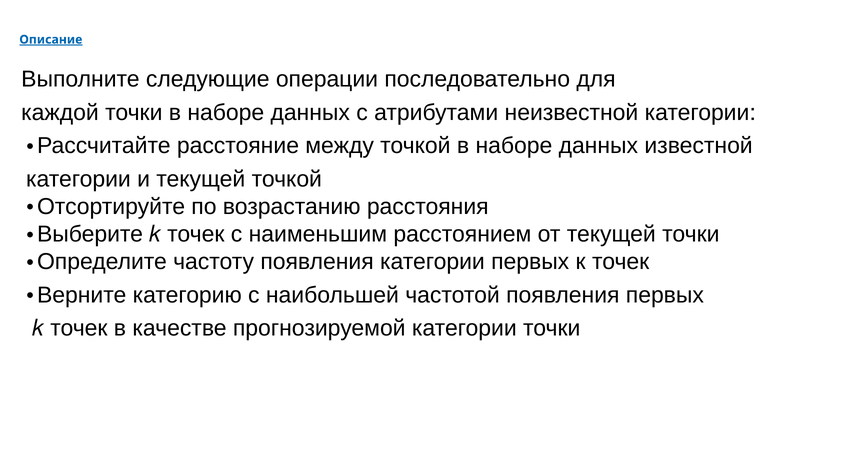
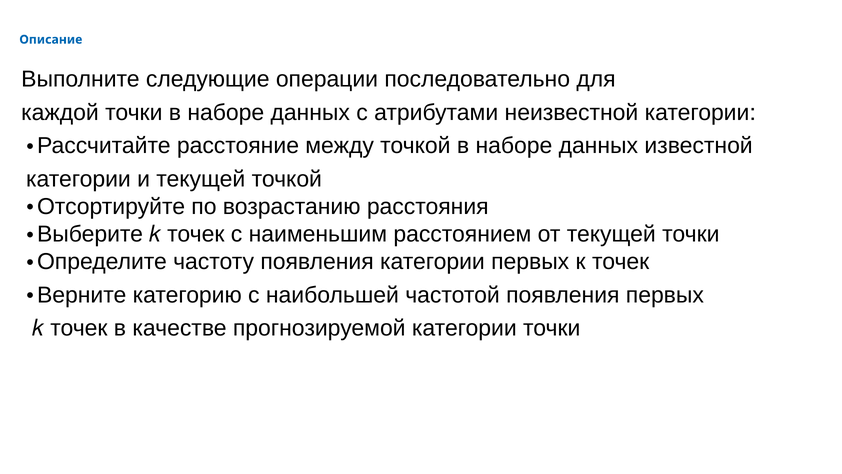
Описание underline: present -> none (51, 40)
